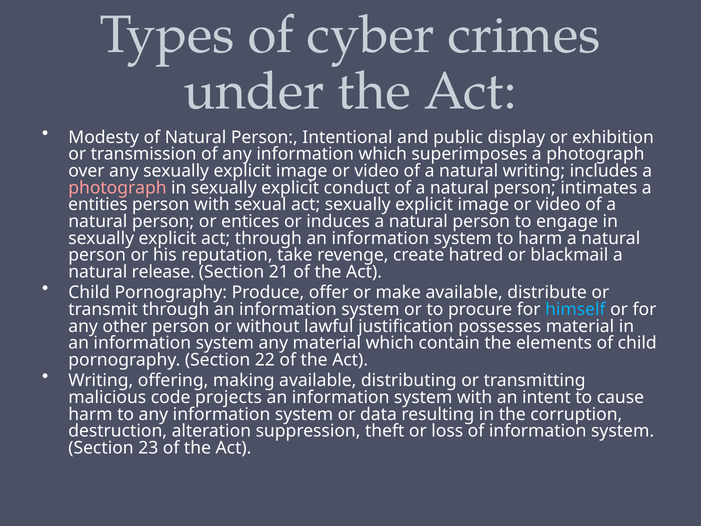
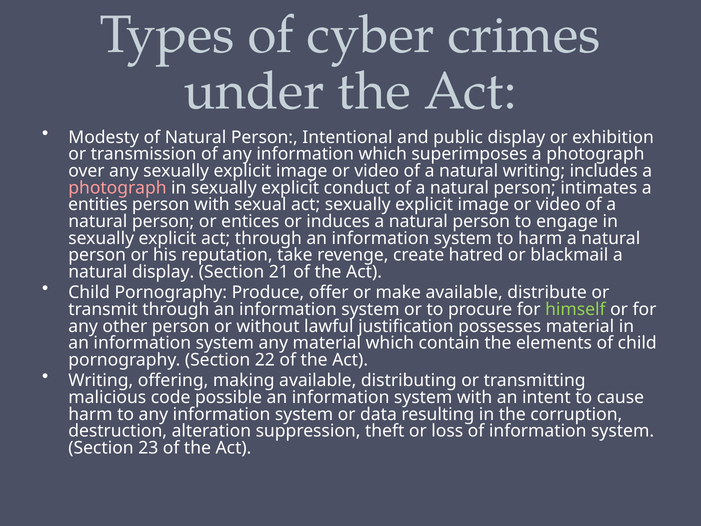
natural release: release -> display (163, 272)
himself colour: light blue -> light green (575, 309)
projects: projects -> possible (229, 397)
